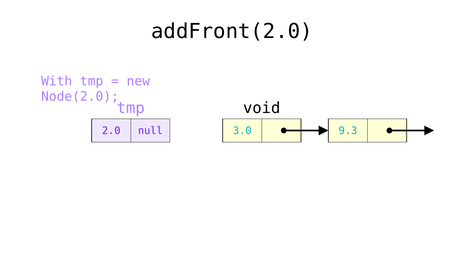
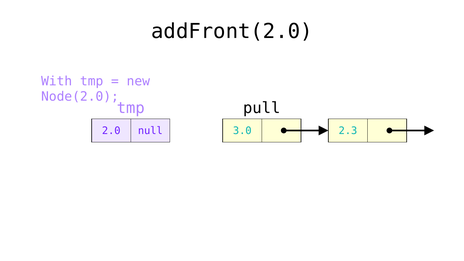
void: void -> pull (262, 108)
9.3: 9.3 -> 2.3 (348, 131)
